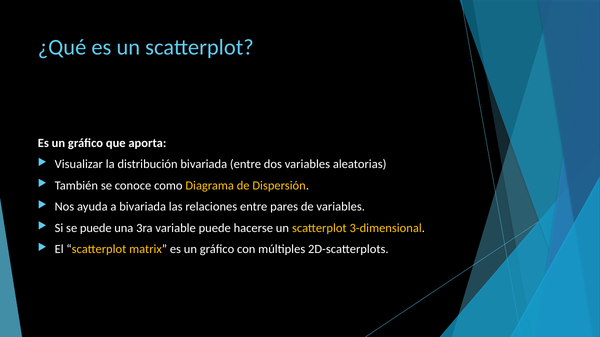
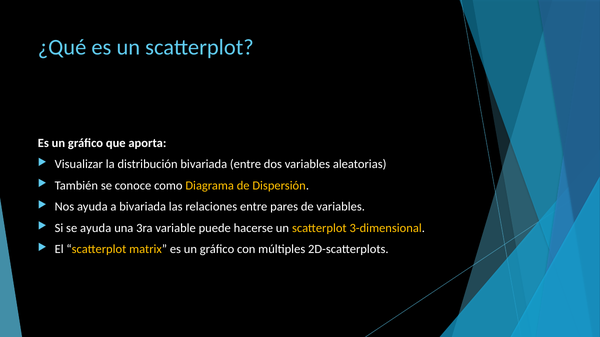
se puede: puede -> ayuda (96, 228)
